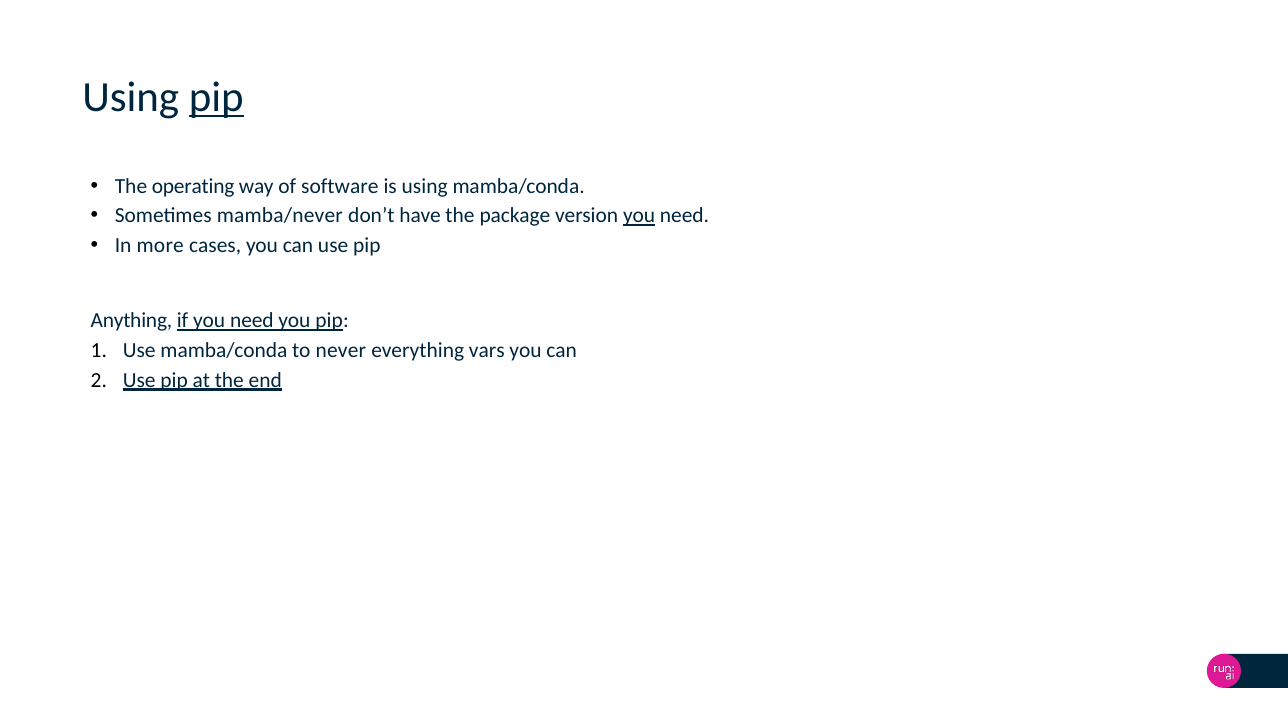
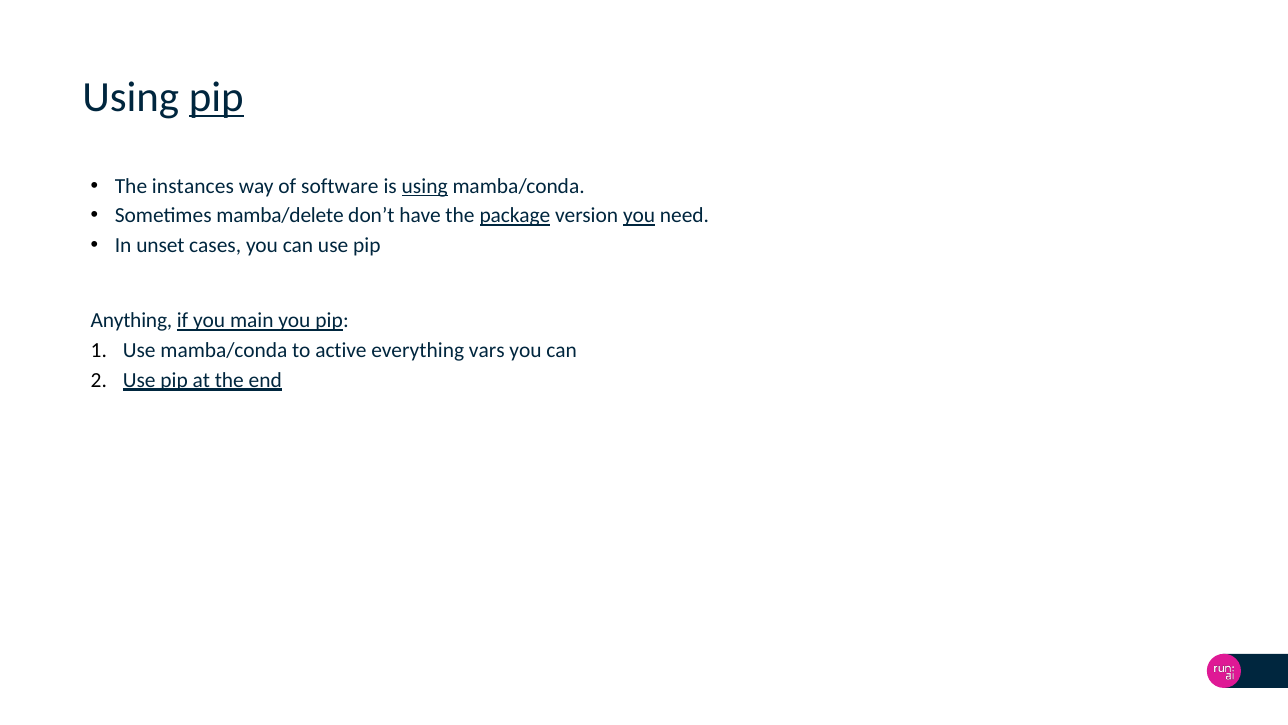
operating: operating -> instances (193, 186)
using underline: none -> present (425, 186)
mamba/never: mamba/never -> mamba/delete (280, 216)
package underline: none -> present (515, 216)
more: more -> unset (160, 245)
if you need: need -> main (252, 321)
never: never -> active (341, 350)
